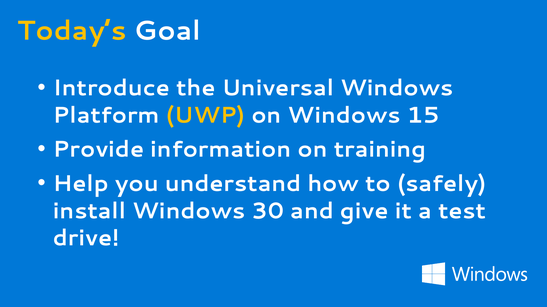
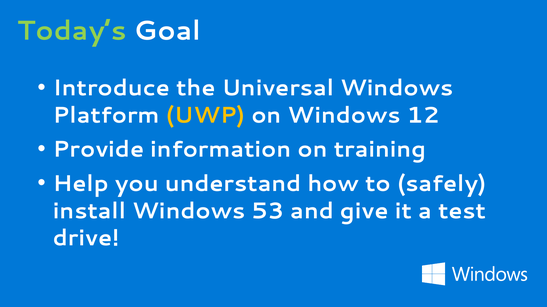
Today’s colour: yellow -> light green (72, 31)
15: 15 -> 12 (423, 116)
30: 30 -> 53 (268, 211)
